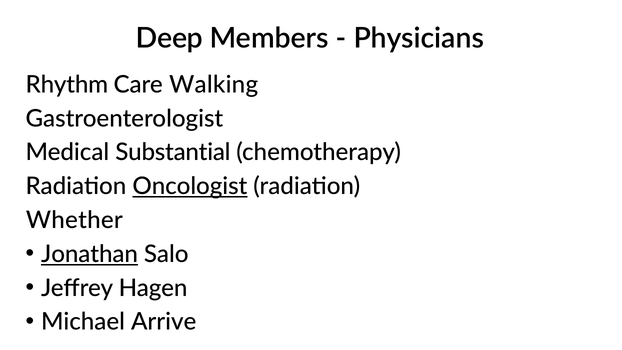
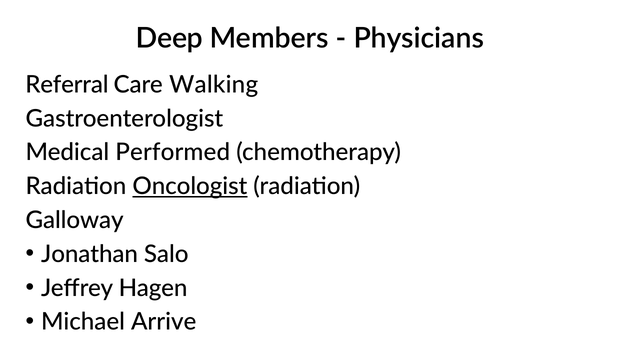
Rhythm: Rhythm -> Referral (67, 85)
Substantial: Substantial -> Performed (173, 152)
Whether: Whether -> Galloway (75, 220)
Jonathan underline: present -> none (90, 254)
